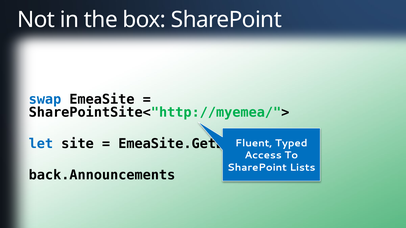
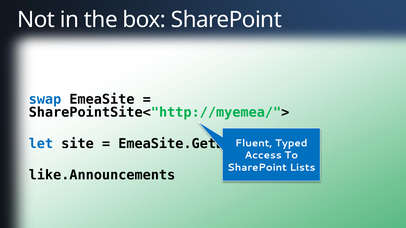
back.Announcements: back.Announcements -> like.Announcements (102, 175)
